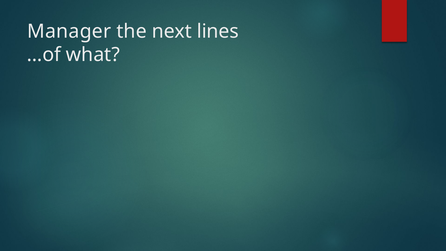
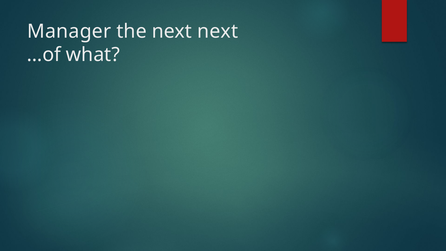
next lines: lines -> next (218, 31)
